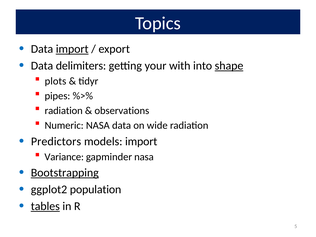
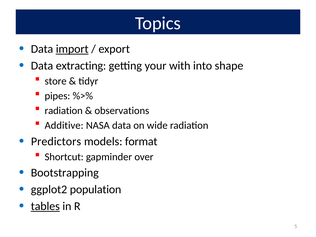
delimiters: delimiters -> extracting (81, 66)
shape underline: present -> none (229, 66)
plots: plots -> store (56, 81)
Numeric: Numeric -> Additive (64, 125)
models import: import -> format (141, 141)
Variance: Variance -> Shortcut (64, 157)
gapminder nasa: nasa -> over (144, 157)
Bootstrapping underline: present -> none (65, 173)
